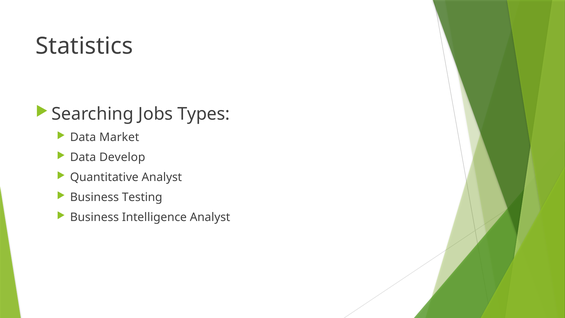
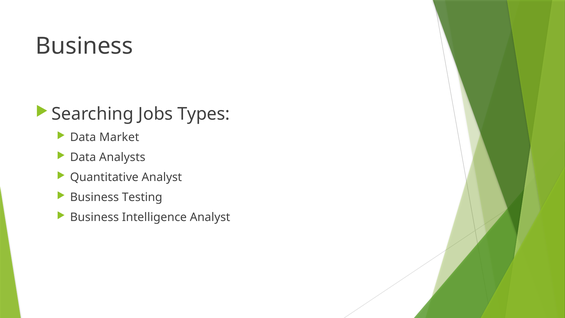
Statistics: Statistics -> Business (84, 46)
Develop: Develop -> Analysts (122, 157)
